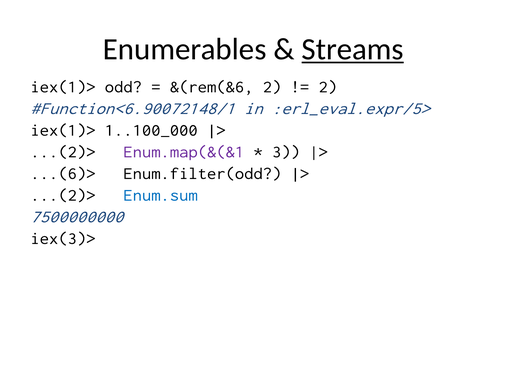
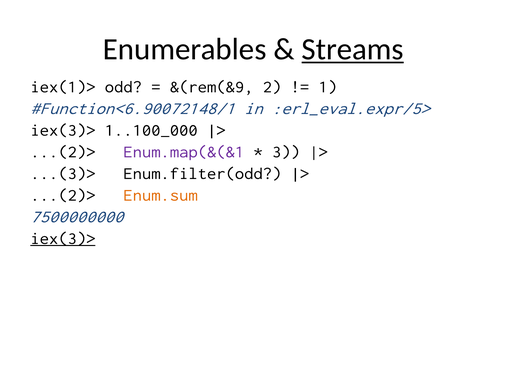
&(rem(&6: &(rem(&6 -> &(rem(&9 (212, 87)
2: 2 -> 1 (328, 87)
iex(1)>: iex(1)> -> iex(3)> (63, 130)
...(6)>: ...(6)> -> ...(3)> (63, 173)
Enum.sum colour: blue -> orange (161, 195)
iex(3)> underline: none -> present (63, 238)
